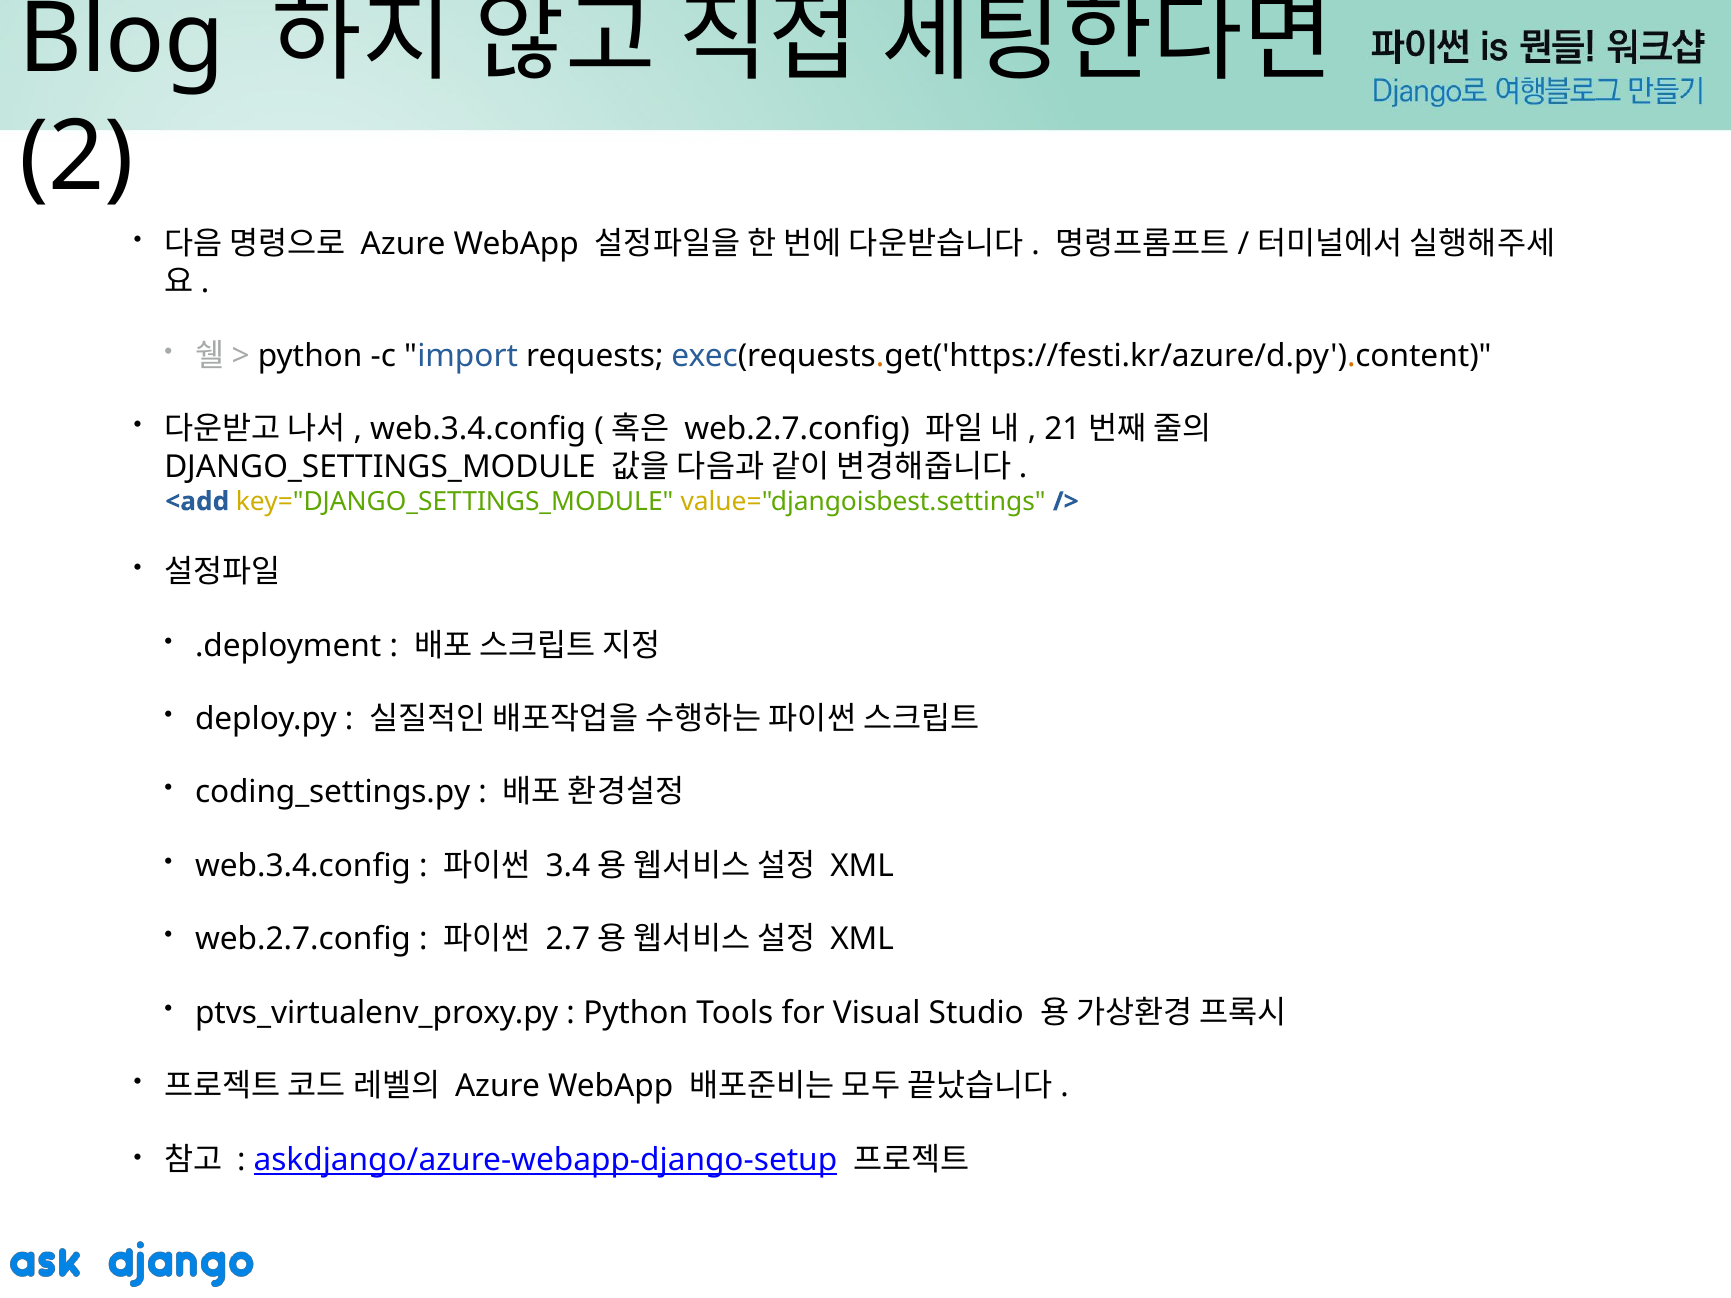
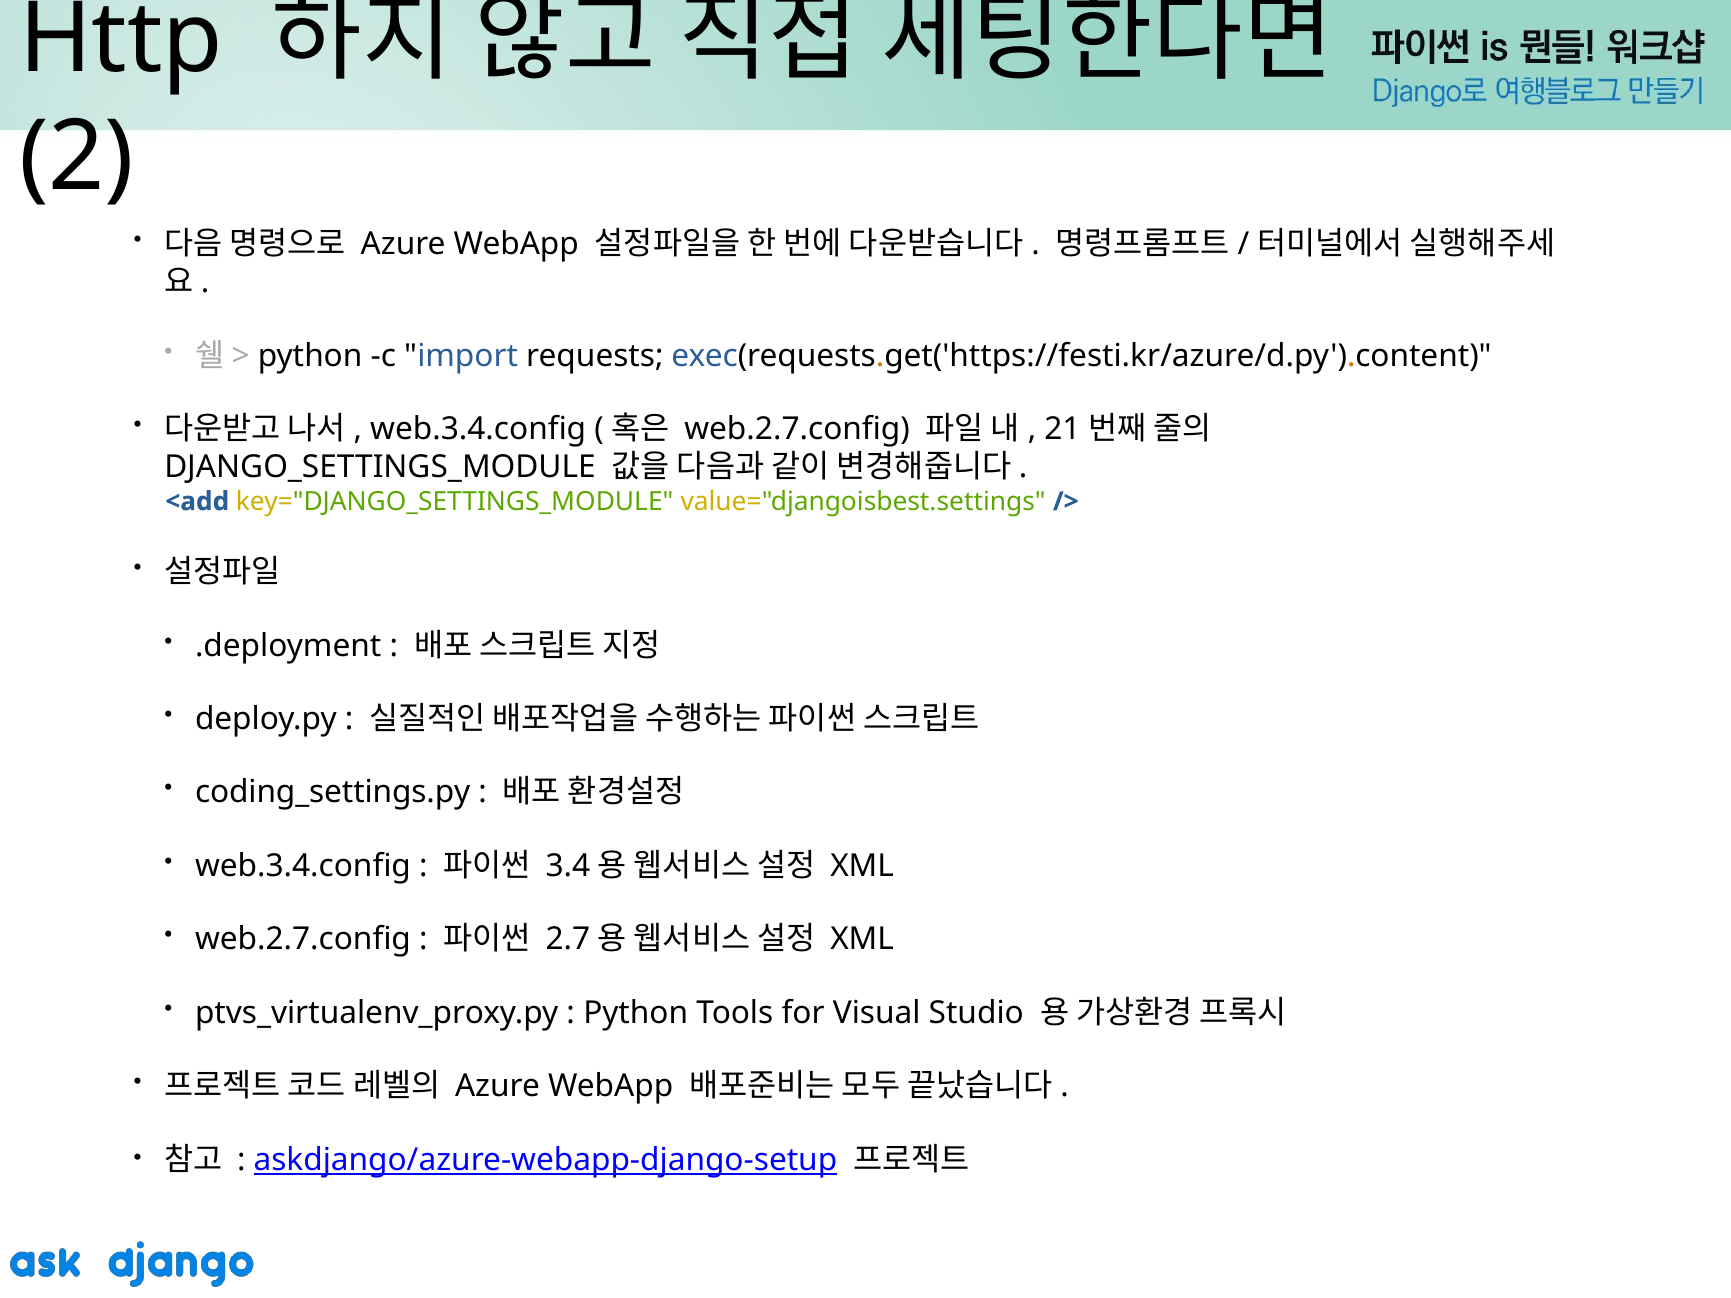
Blog: Blog -> Http (121, 39)
